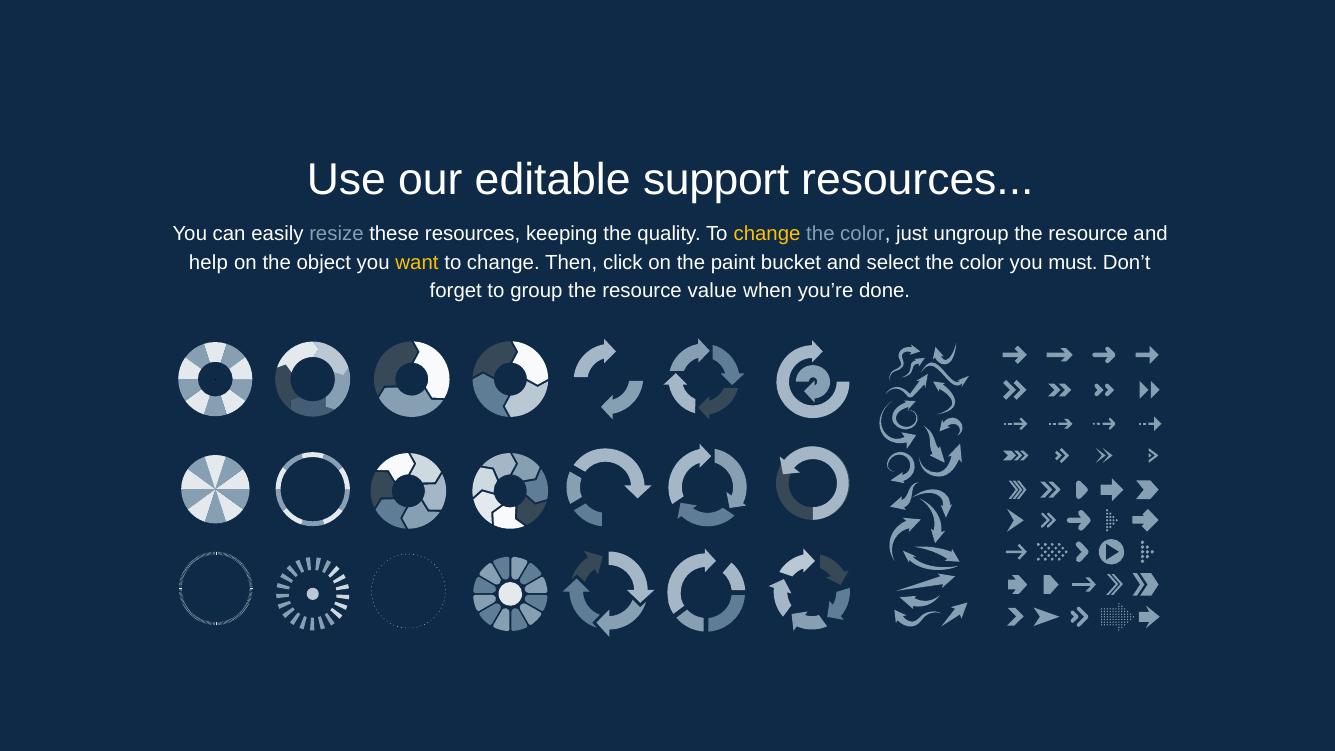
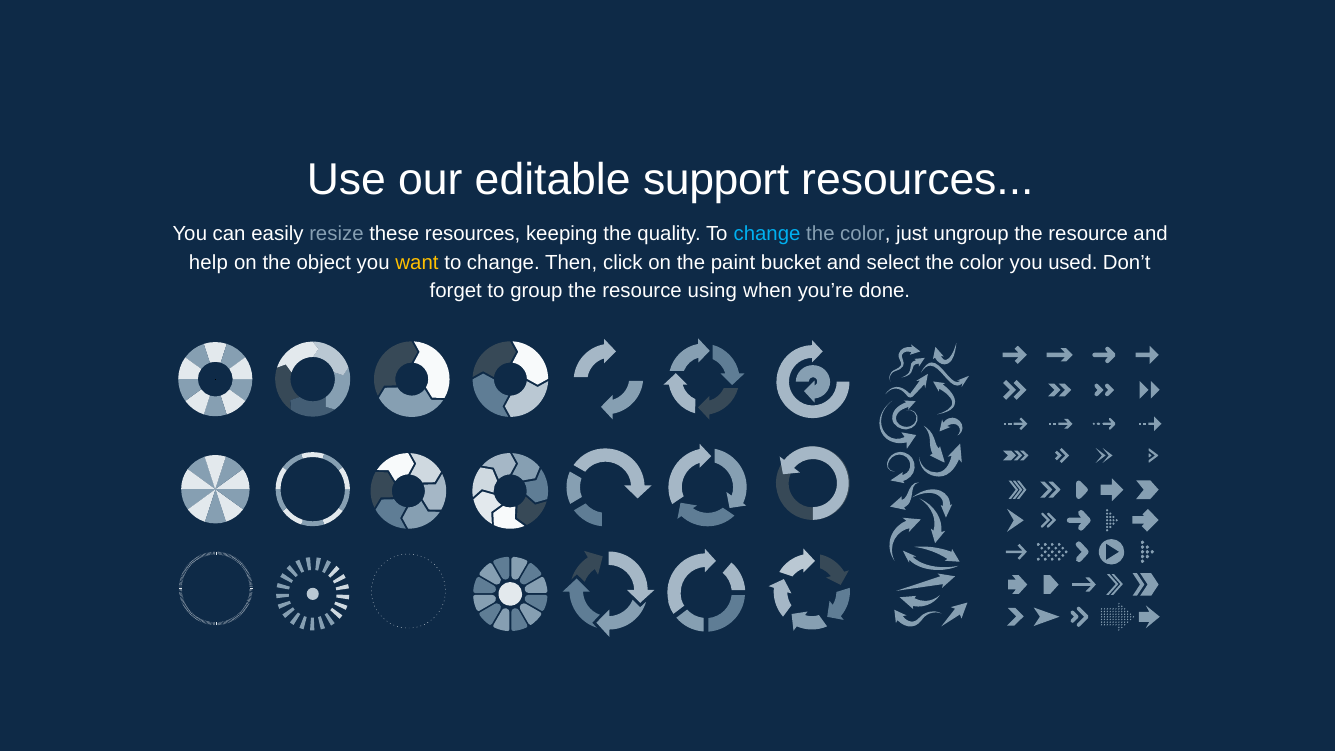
change colour: yellow -> light blue (767, 234)
must: must -> used (1073, 262)
value: value -> using (712, 290)
